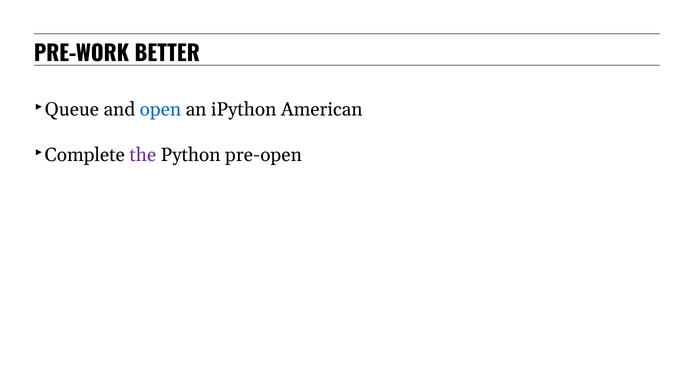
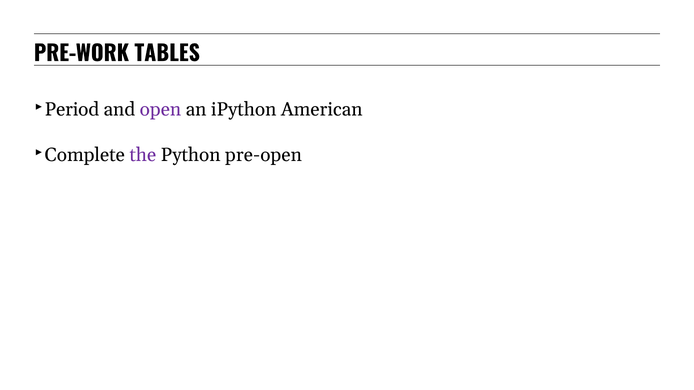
BETTER: BETTER -> TABLES (167, 54)
Queue: Queue -> Period (72, 109)
open colour: blue -> purple (160, 109)
